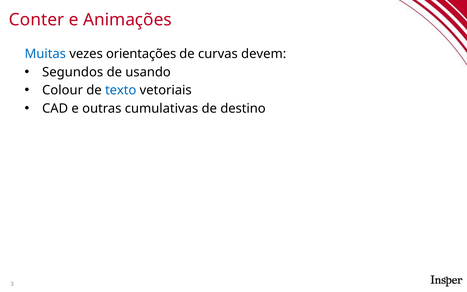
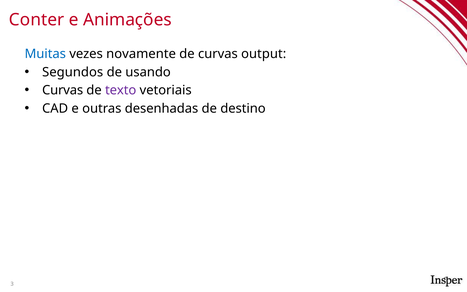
orientações: orientações -> novamente (141, 54)
devem: devem -> output (264, 54)
Colour: Colour -> Curvas (63, 90)
texto colour: blue -> purple (121, 90)
cumulativas: cumulativas -> desenhadas (162, 108)
